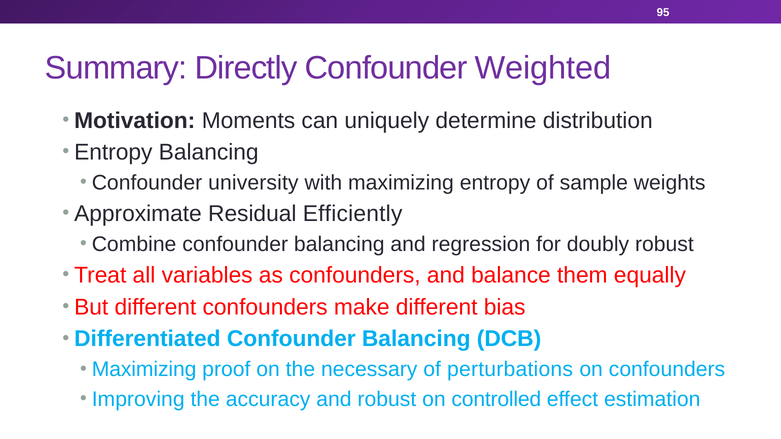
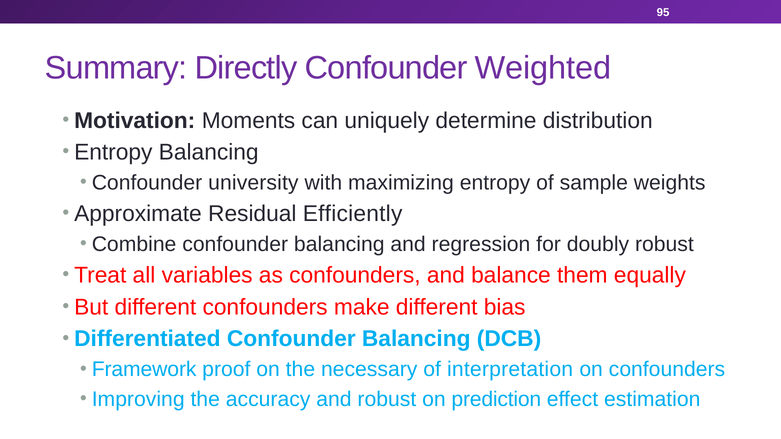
Maximizing: Maximizing -> Framework (144, 370)
perturbations: perturbations -> interpretation (510, 370)
controlled: controlled -> prediction (496, 399)
